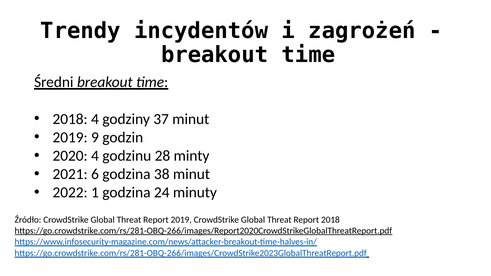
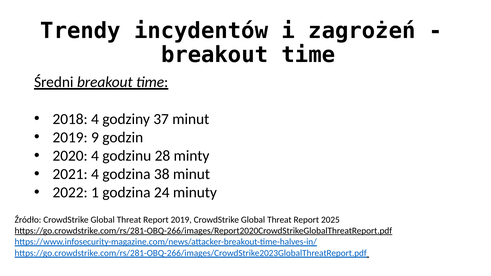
2021 6: 6 -> 4 (95, 174)
Report 2018: 2018 -> 2025 (330, 220)
